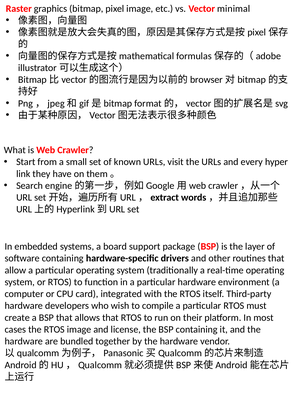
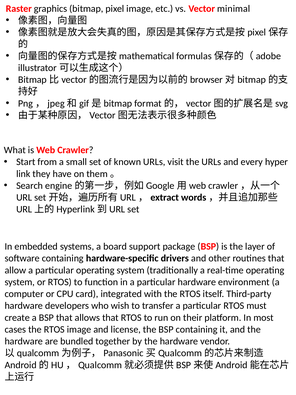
compile: compile -> transfer (158, 305)
